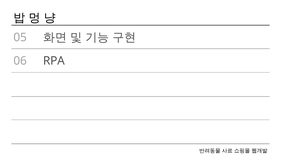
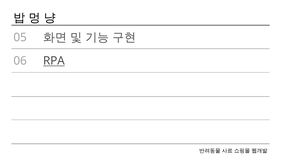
RPA underline: none -> present (54, 61)
